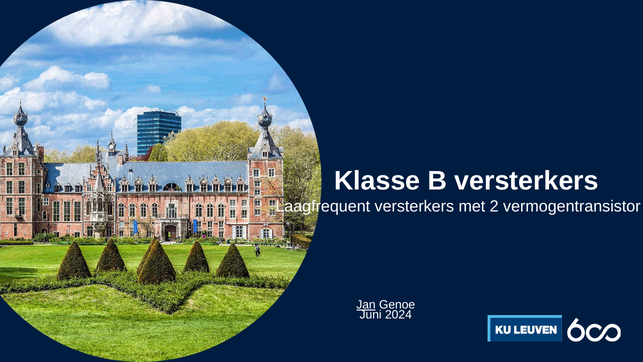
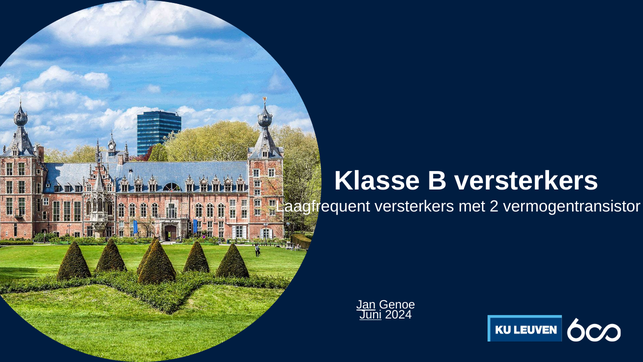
Juni underline: none -> present (371, 314)
